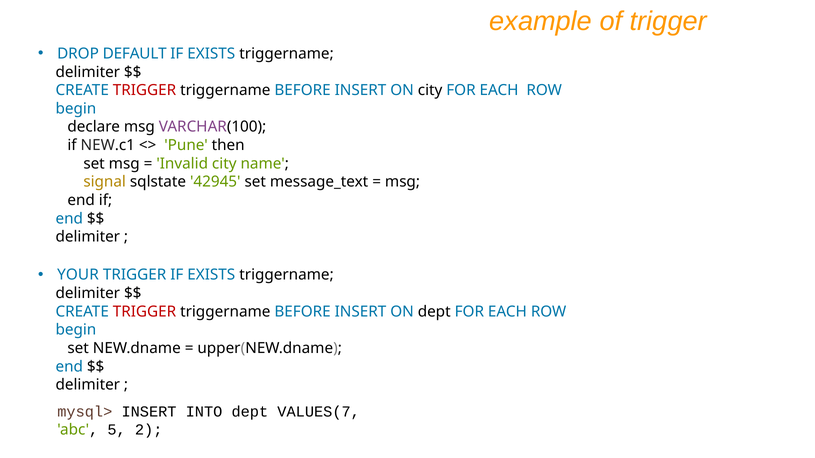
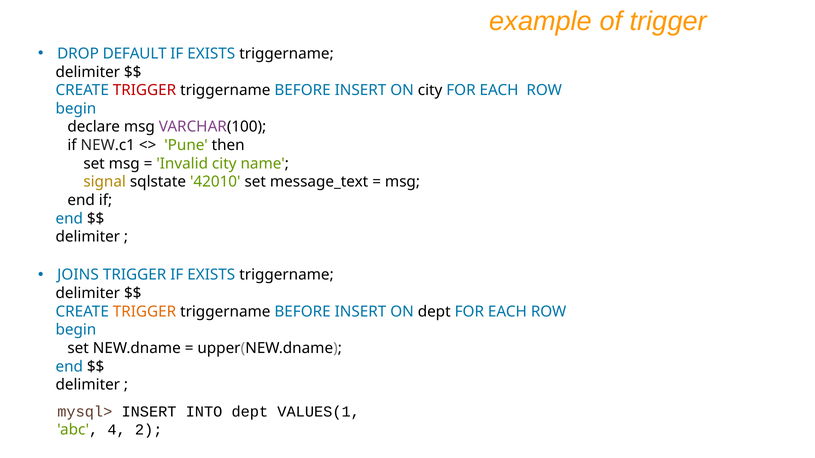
42945: 42945 -> 42010 (215, 182)
YOUR: YOUR -> JOINS (78, 275)
TRIGGER colour: red -> orange (144, 312)
VALUES(7: VALUES(7 -> VALUES(1 (319, 412)
5: 5 -> 4 (117, 430)
